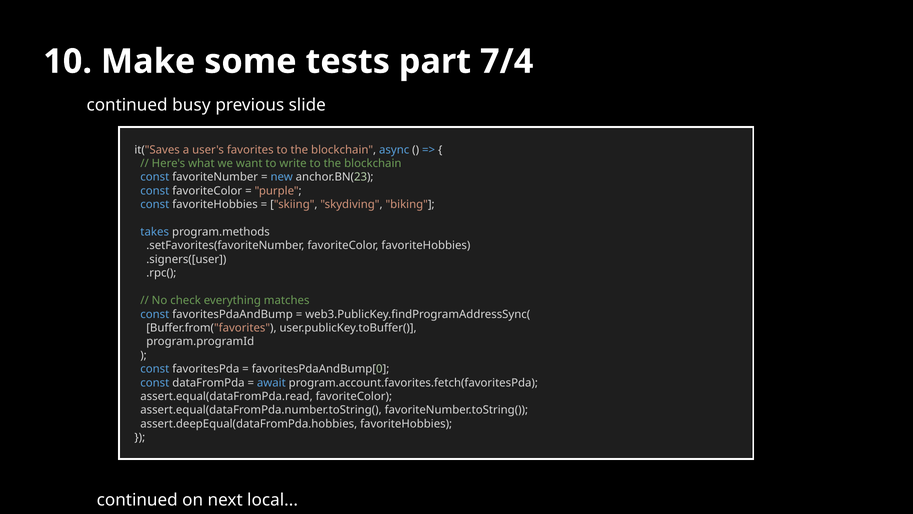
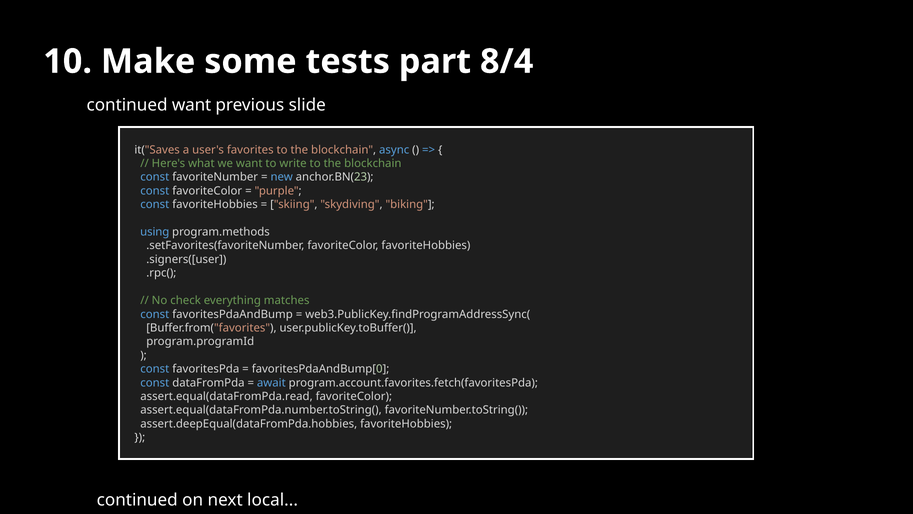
7/4: 7/4 -> 8/4 (507, 61)
continued busy: busy -> want (192, 105)
takes: takes -> using (155, 232)
